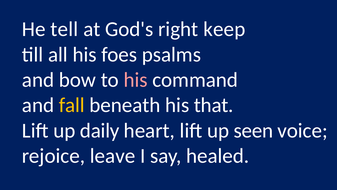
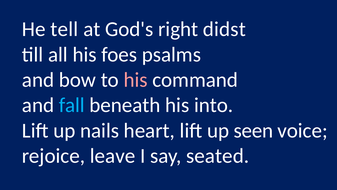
keep: keep -> didst (224, 29)
fall colour: yellow -> light blue (72, 105)
that: that -> into (214, 105)
daily: daily -> nails (100, 130)
healed: healed -> seated (218, 156)
